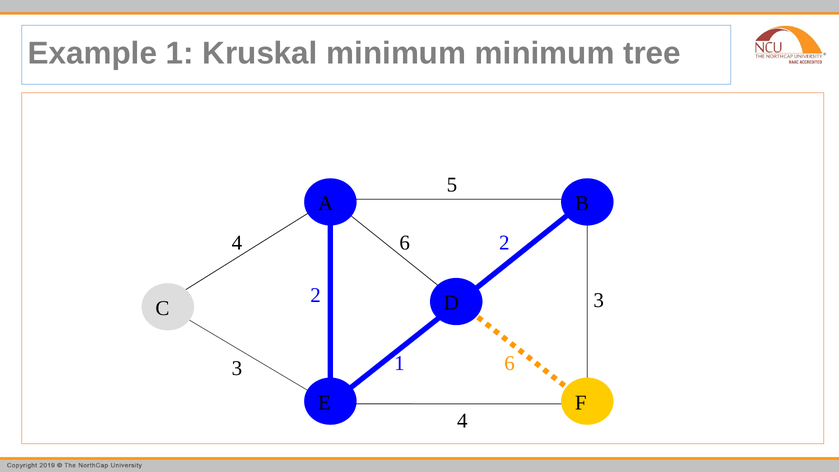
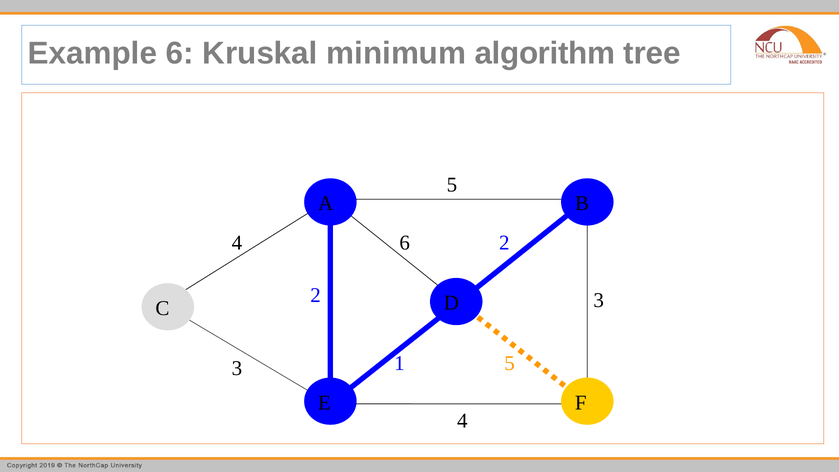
Example 1: 1 -> 6 (180, 53)
minimum minimum: minimum -> algorithm (545, 53)
1 6: 6 -> 5 (510, 363)
